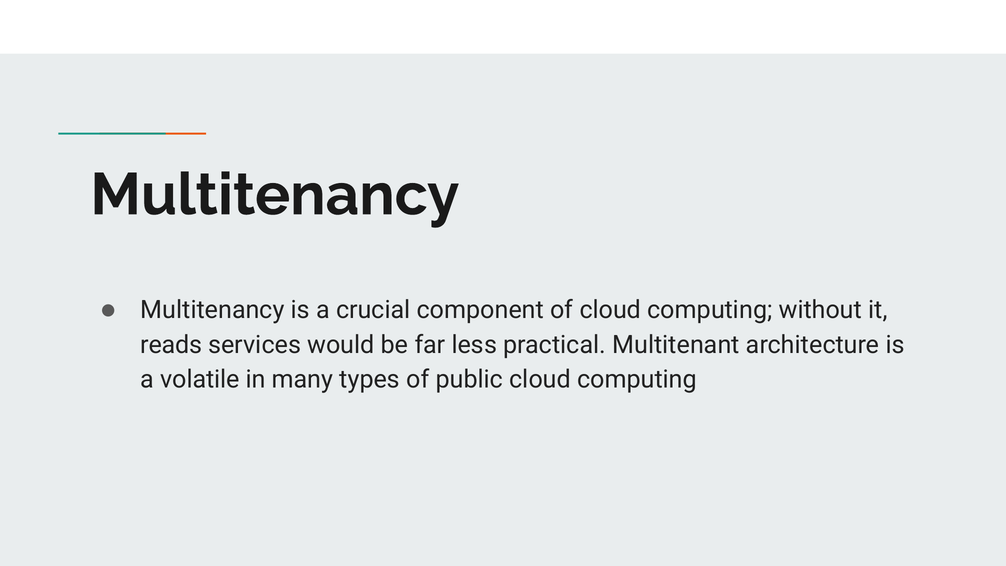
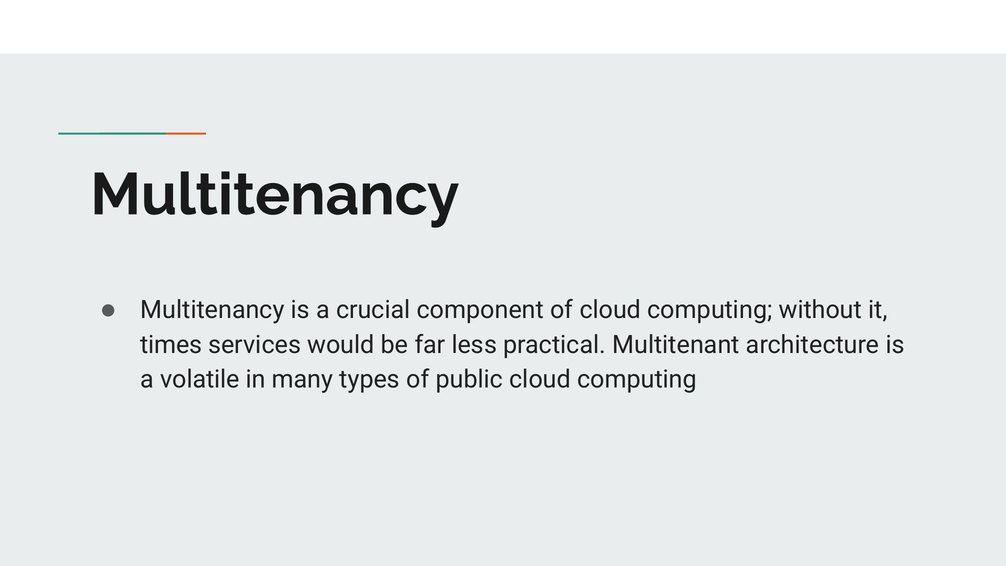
reads: reads -> times (171, 345)
